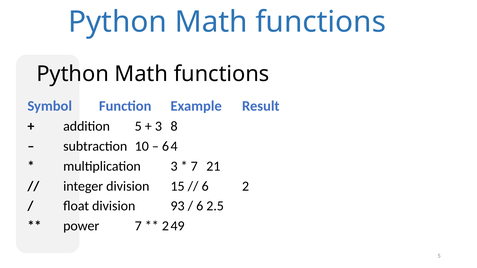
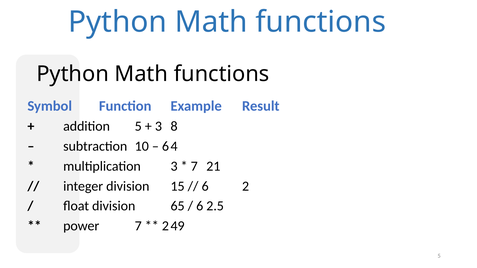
93: 93 -> 65 (178, 206)
